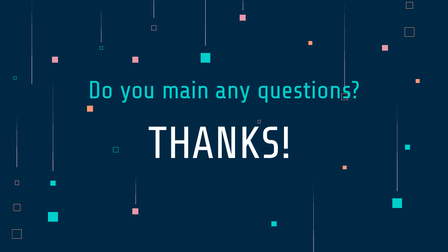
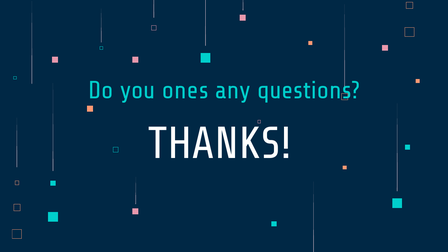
main: main -> ones (185, 90)
